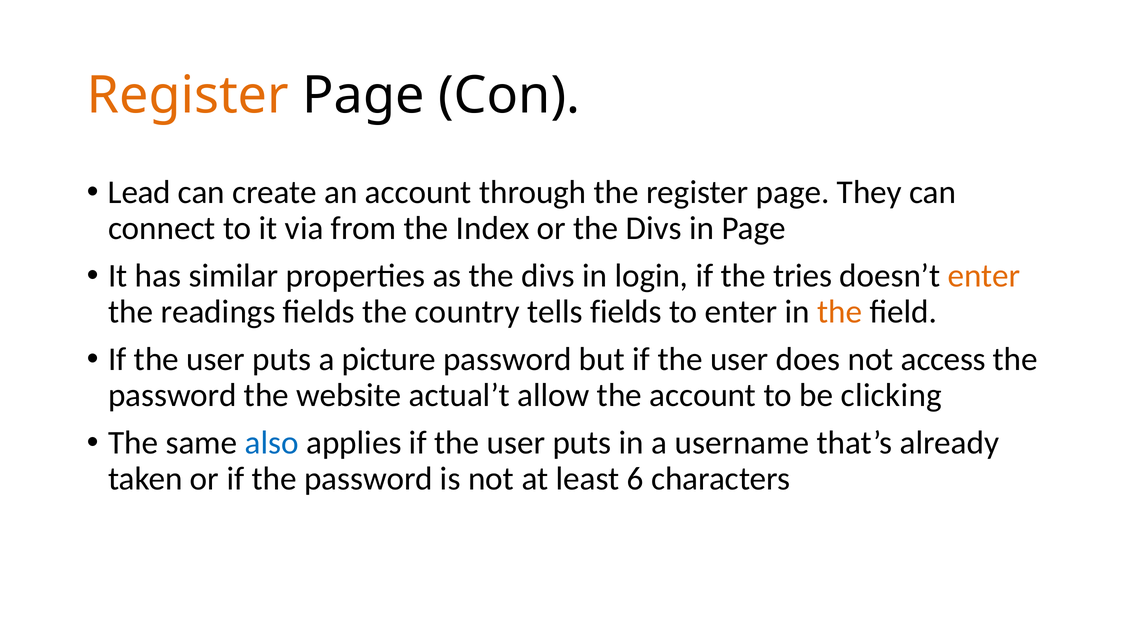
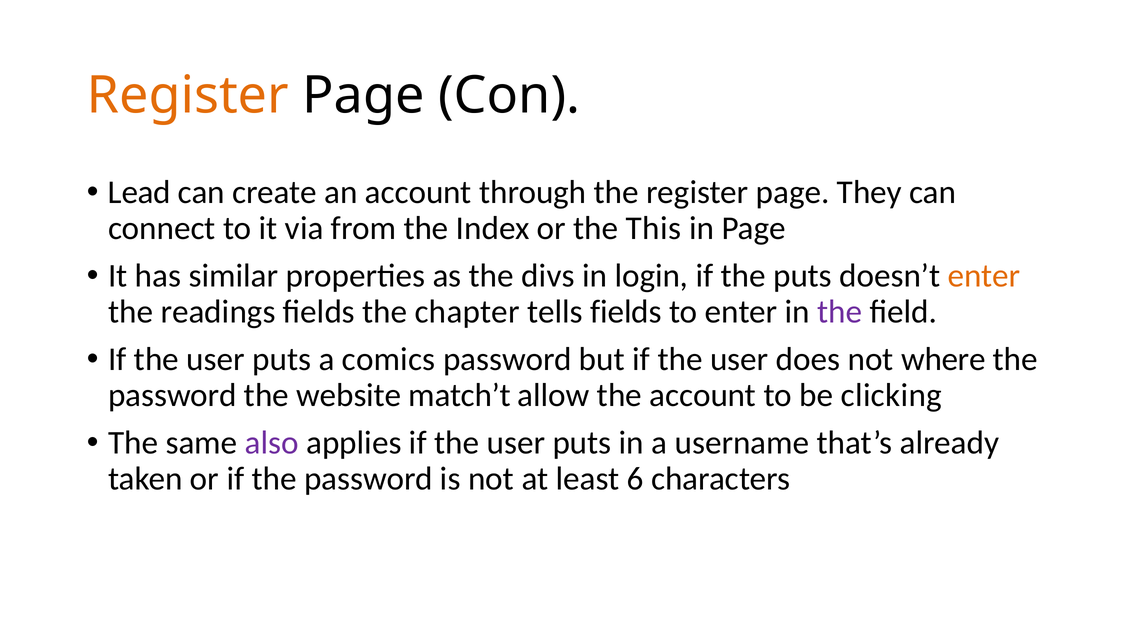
or the Divs: Divs -> This (654, 228)
the tries: tries -> puts (803, 276)
country: country -> chapter (467, 312)
the colour: orange -> purple (840, 312)
picture: picture -> comics (389, 360)
access: access -> where (943, 360)
actual’t: actual’t -> match’t (459, 395)
also colour: blue -> purple (272, 443)
